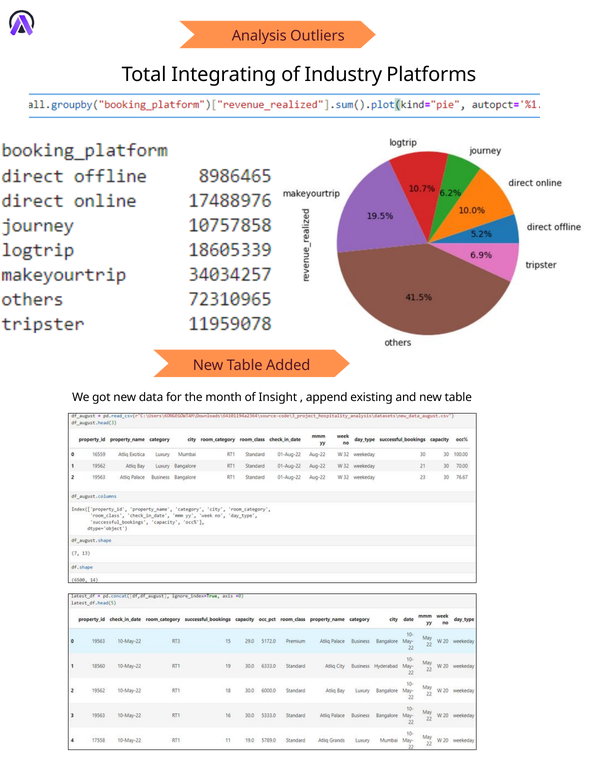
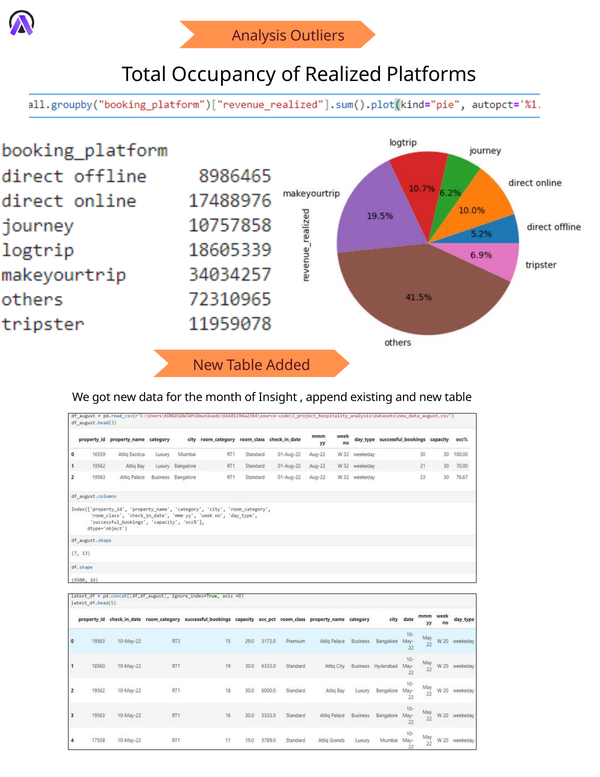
Integrating: Integrating -> Occupancy (224, 74)
Industry: Industry -> Realized (343, 74)
